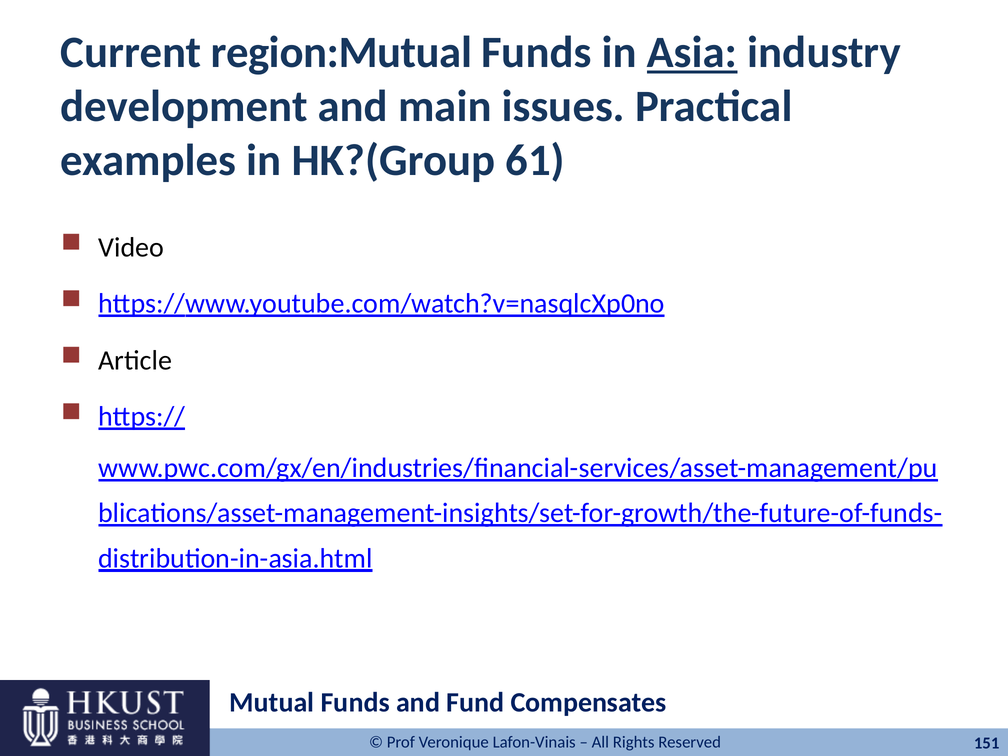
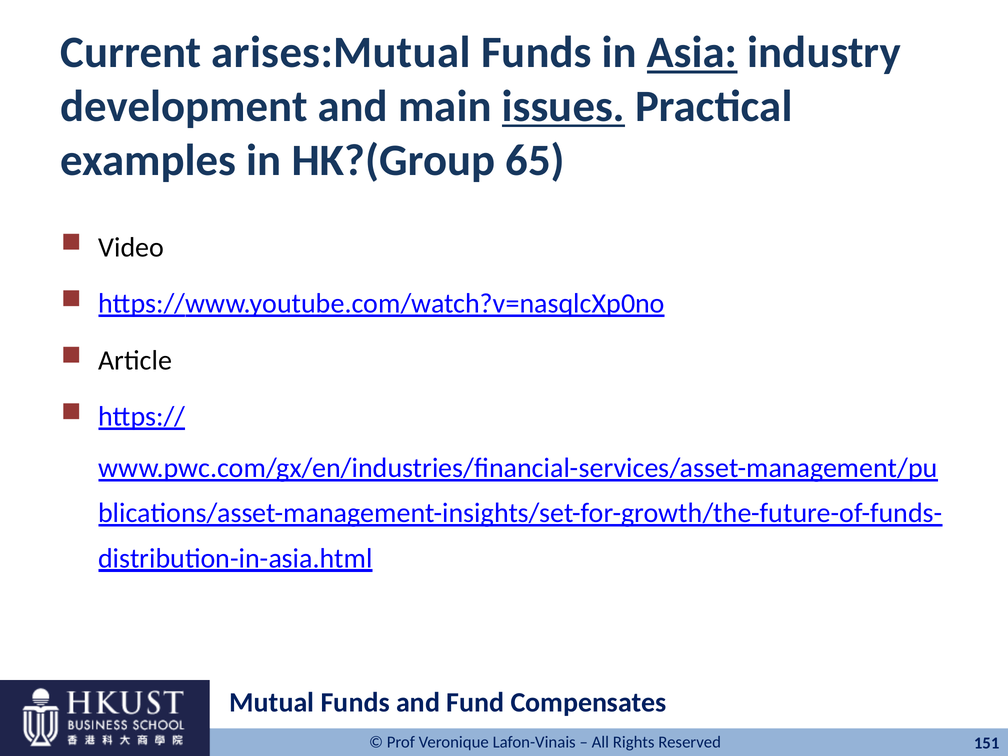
region:Mutual: region:Mutual -> arises:Mutual (341, 53)
issues underline: none -> present (563, 106)
61: 61 -> 65 (535, 160)
